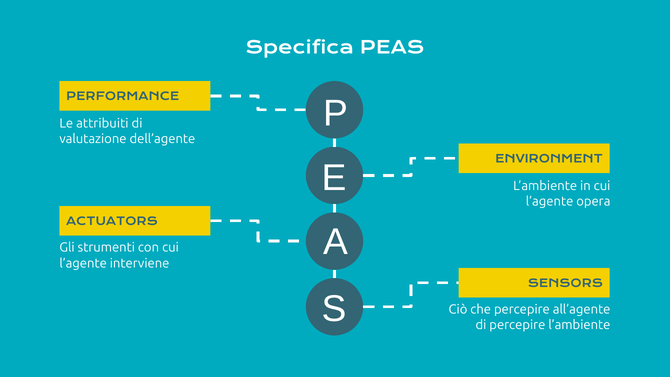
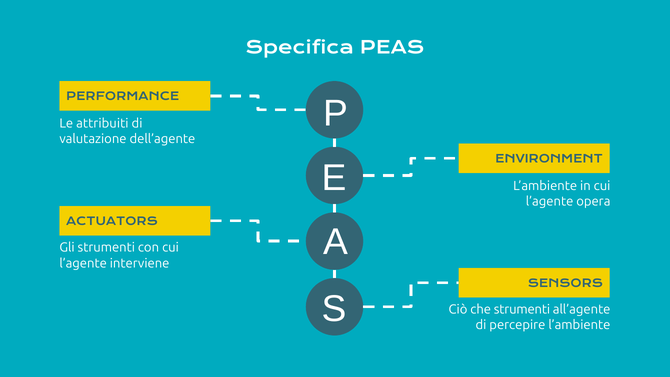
che percepire: percepire -> strumenti (522, 309)
